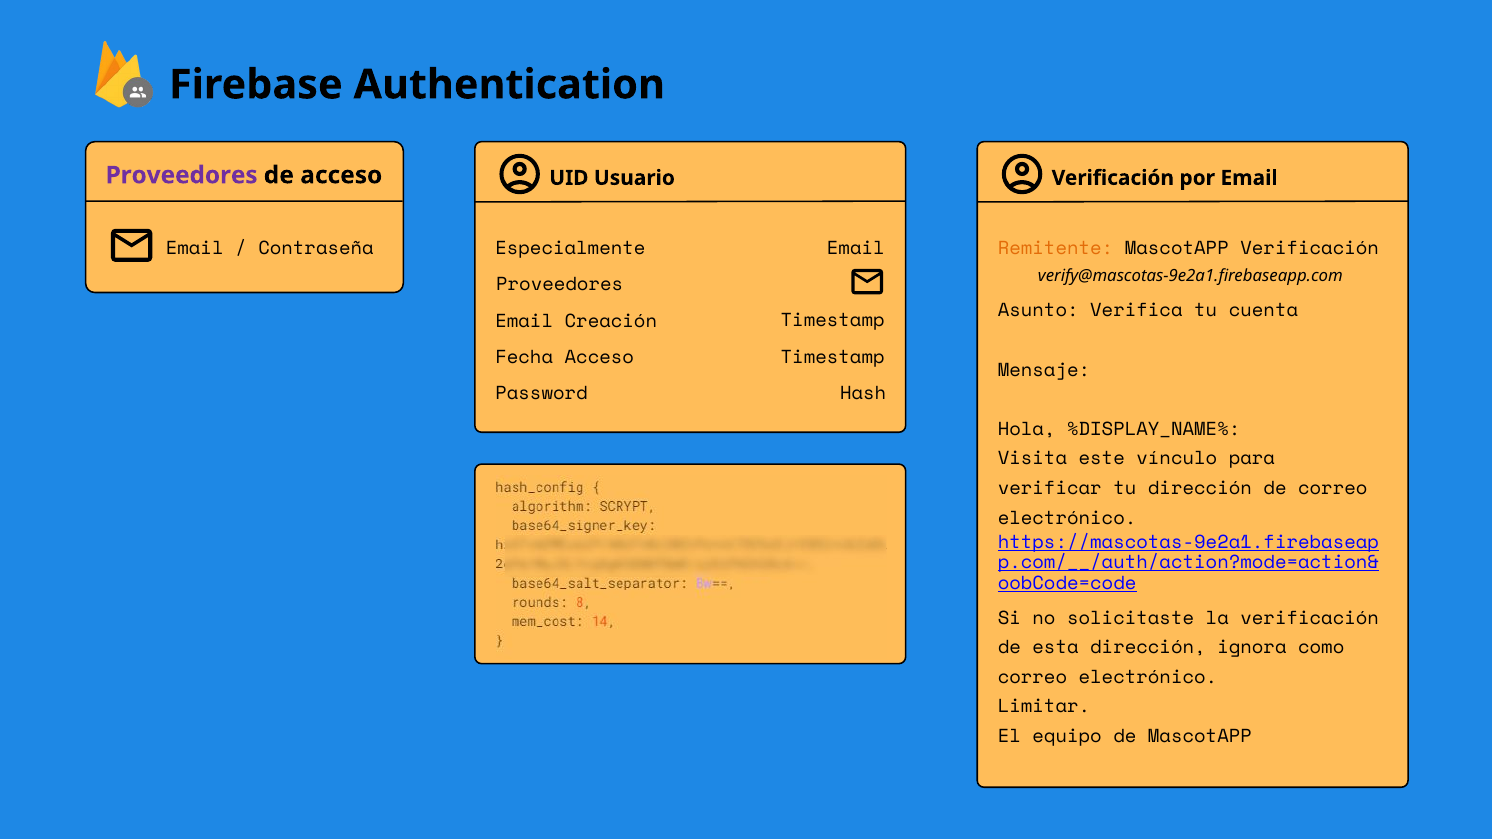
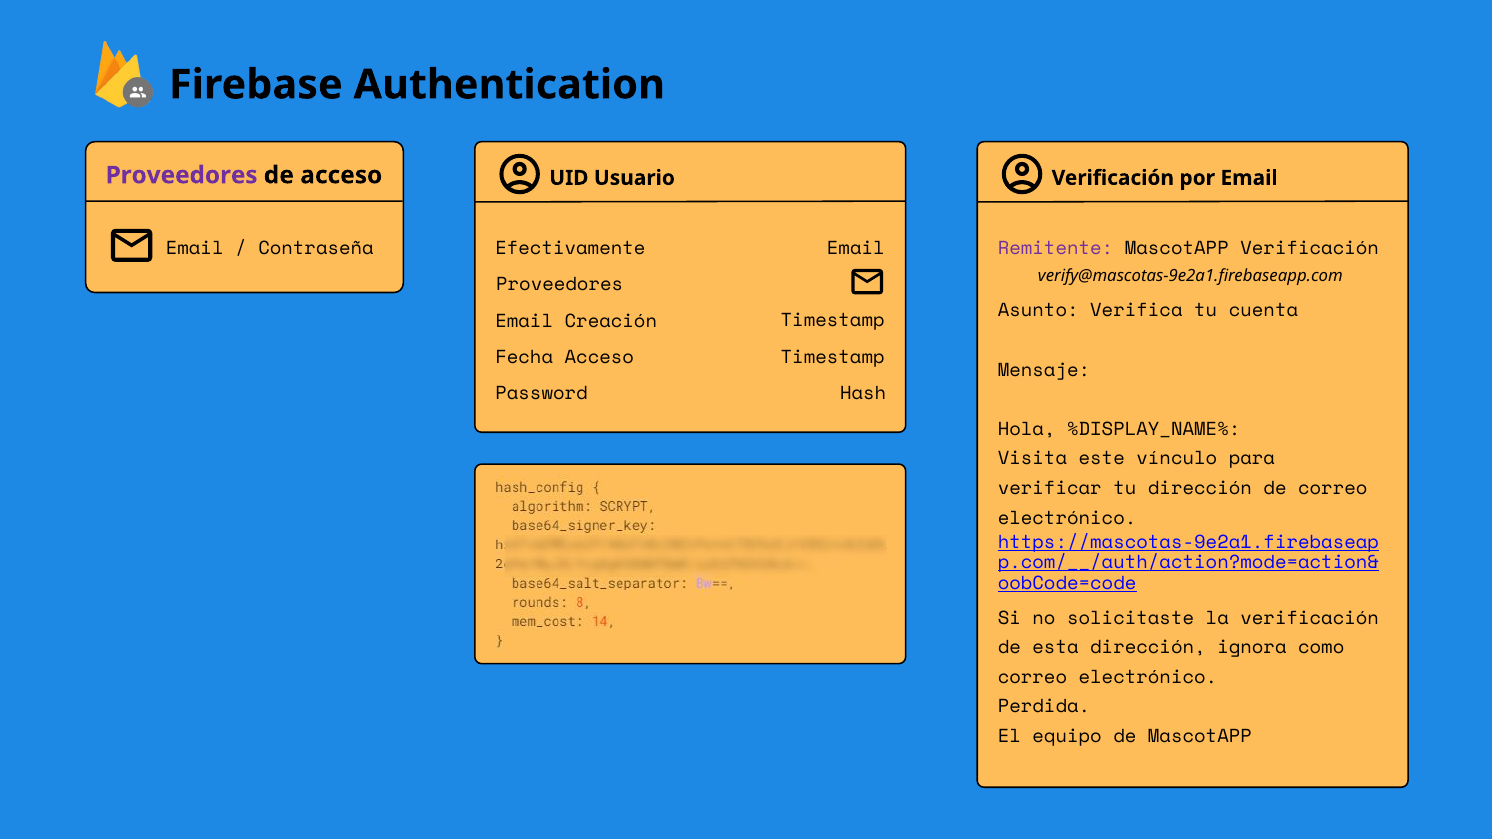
Especialmente: Especialmente -> Efectivamente (570, 248)
Remitente colour: orange -> purple (1056, 248)
Limitar: Limitar -> Perdida (1044, 707)
